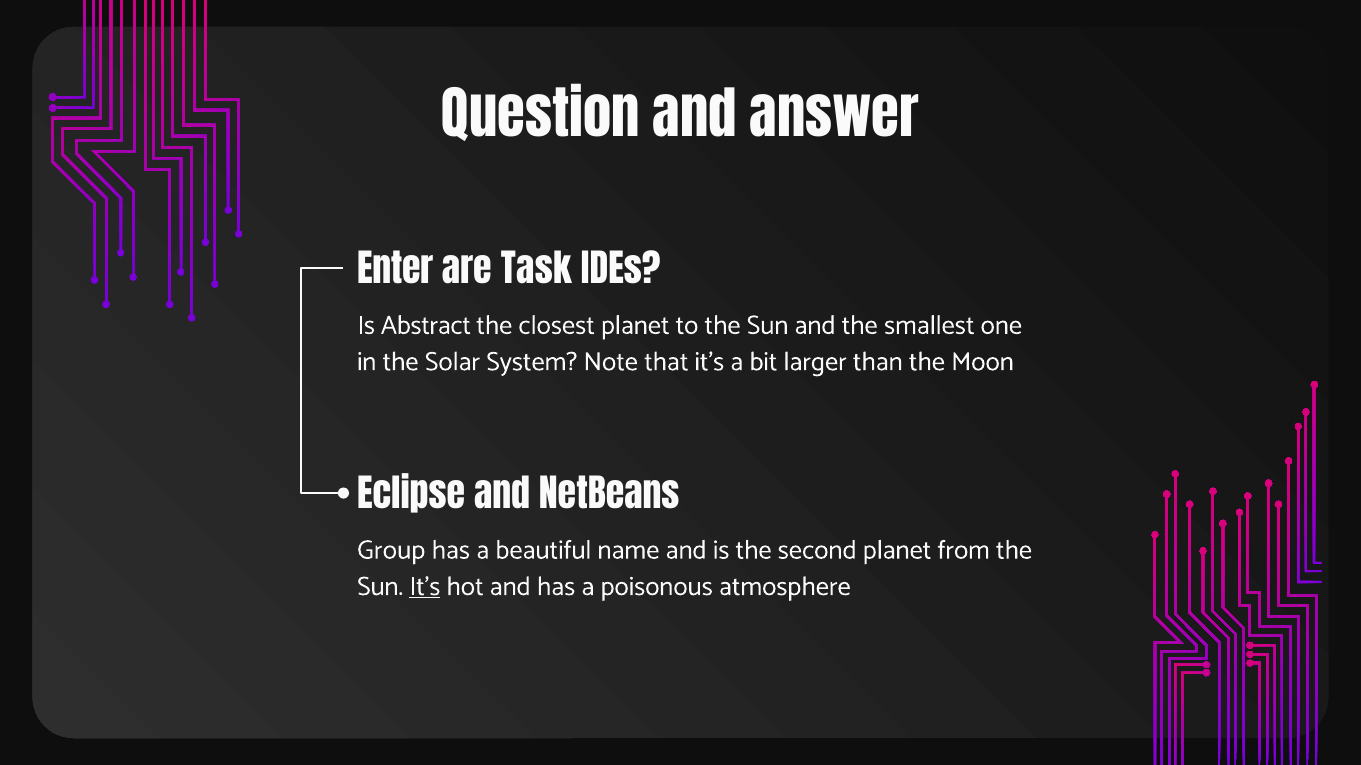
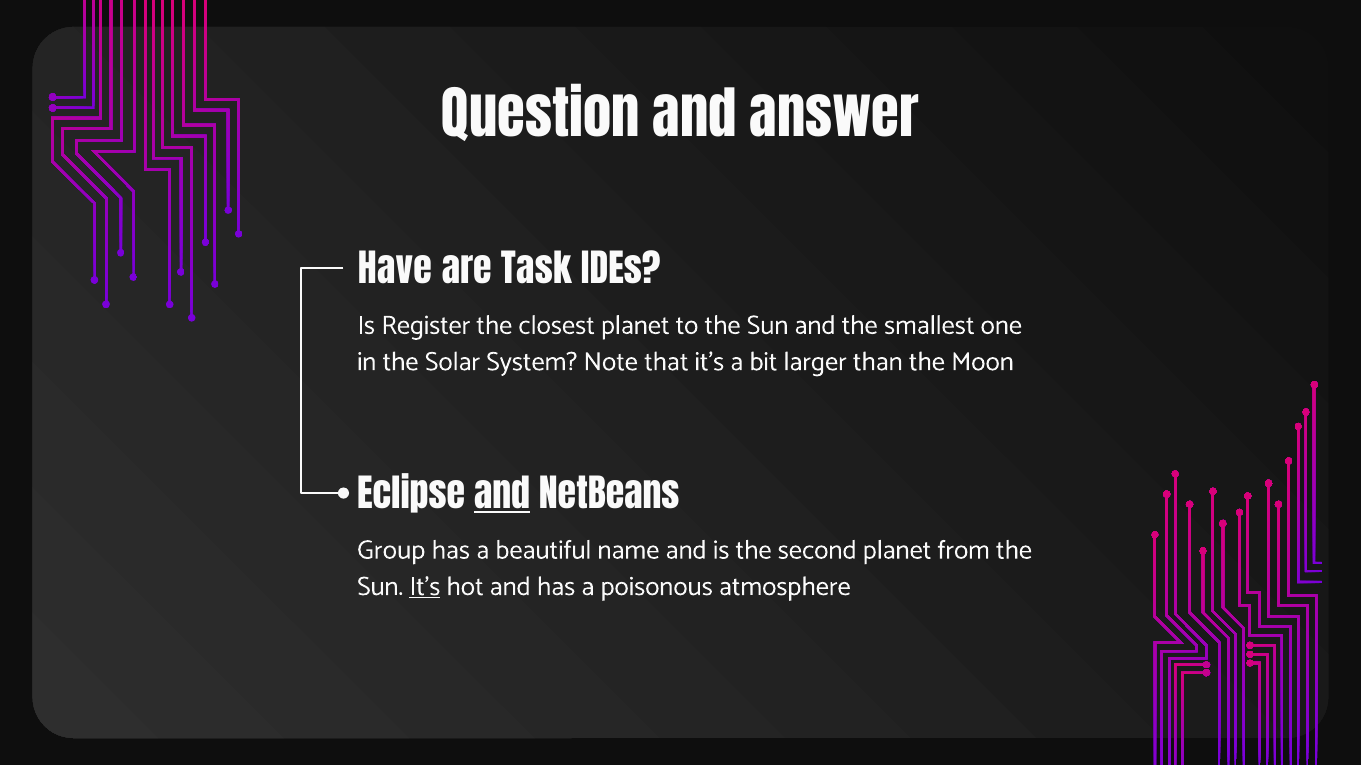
Enter: Enter -> Have (395, 271)
Abstract: Abstract -> Register (426, 325)
and underline: none -> present (502, 496)
